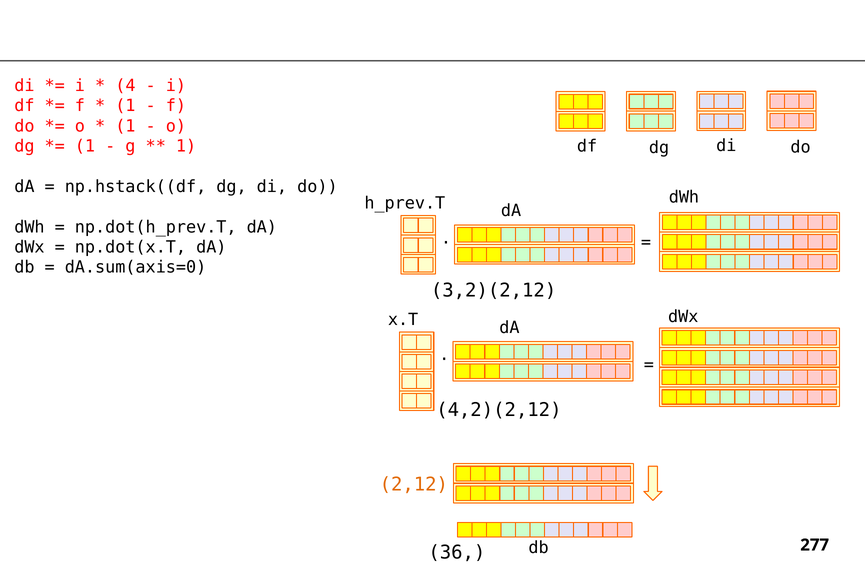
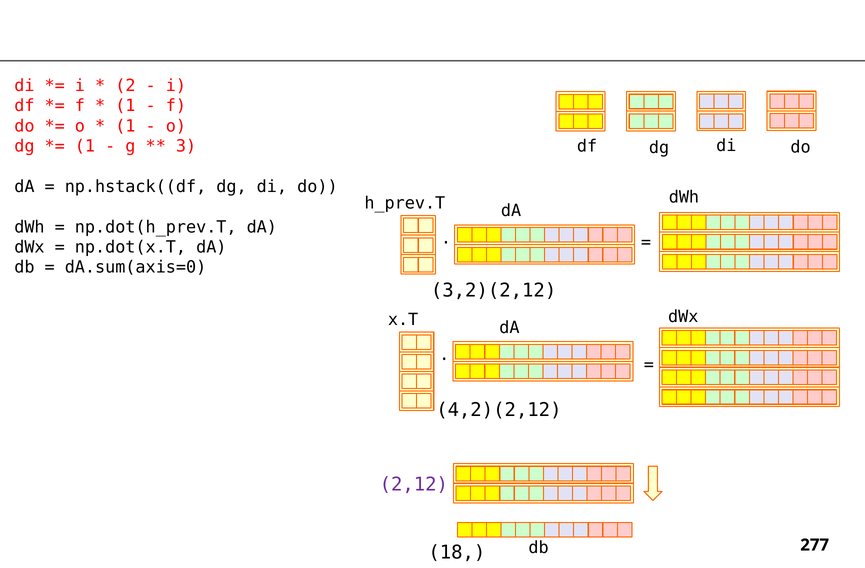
4: 4 -> 2 (125, 86)
1: 1 -> 3 (186, 146)
2,12 colour: orange -> purple (414, 484)
36: 36 -> 18 (457, 552)
